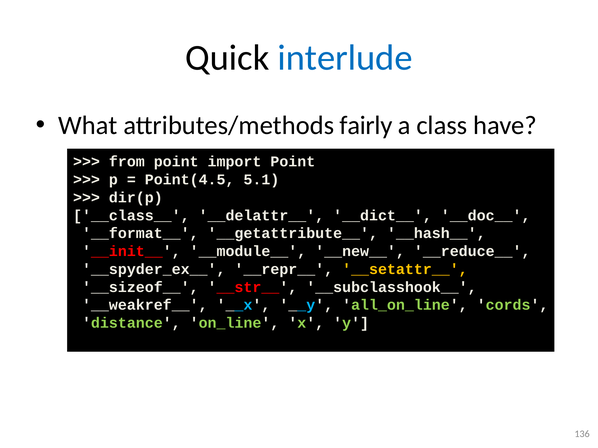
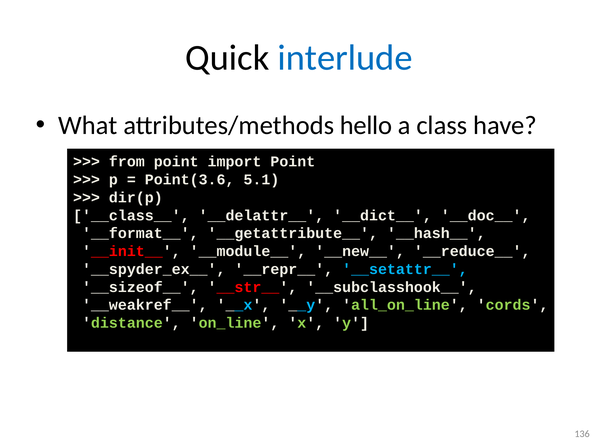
fairly: fairly -> hello (366, 125)
Point(4.5: Point(4.5 -> Point(3.6 (190, 180)
__setattr__ colour: yellow -> light blue (405, 269)
